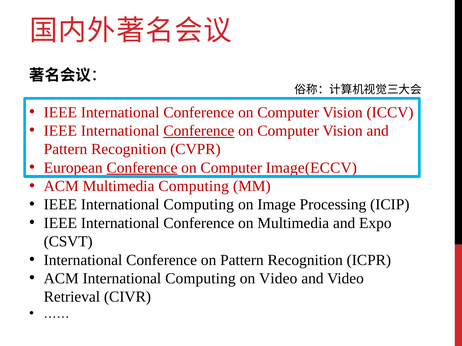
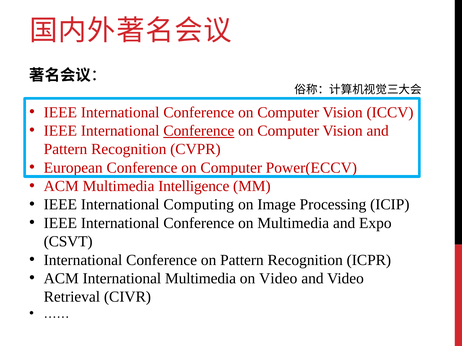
Conference underline: present -> none (142, 168)
Image(ECCV: Image(ECCV -> Power(ECCV (311, 168)
Multimedia Computing: Computing -> Intelligence (194, 186)
ACM International Computing: Computing -> Multimedia (201, 279)
